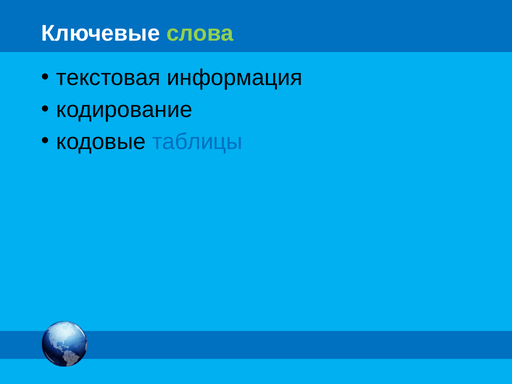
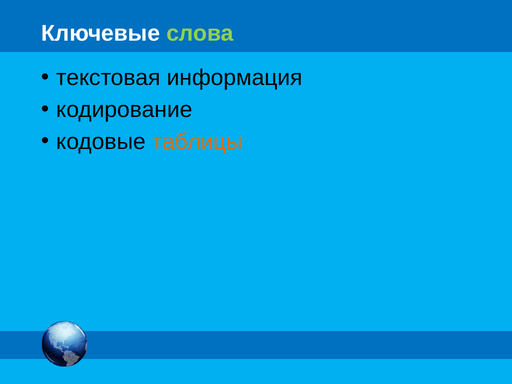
таблицы colour: blue -> orange (197, 142)
